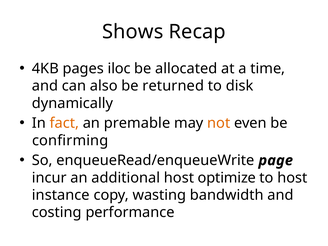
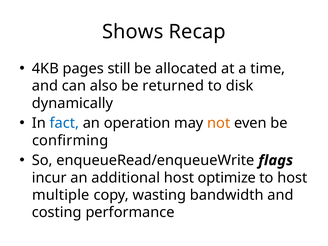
iloc: iloc -> still (119, 69)
fact colour: orange -> blue (64, 123)
premable: premable -> operation (137, 123)
page: page -> flags (276, 160)
instance: instance -> multiple (61, 195)
